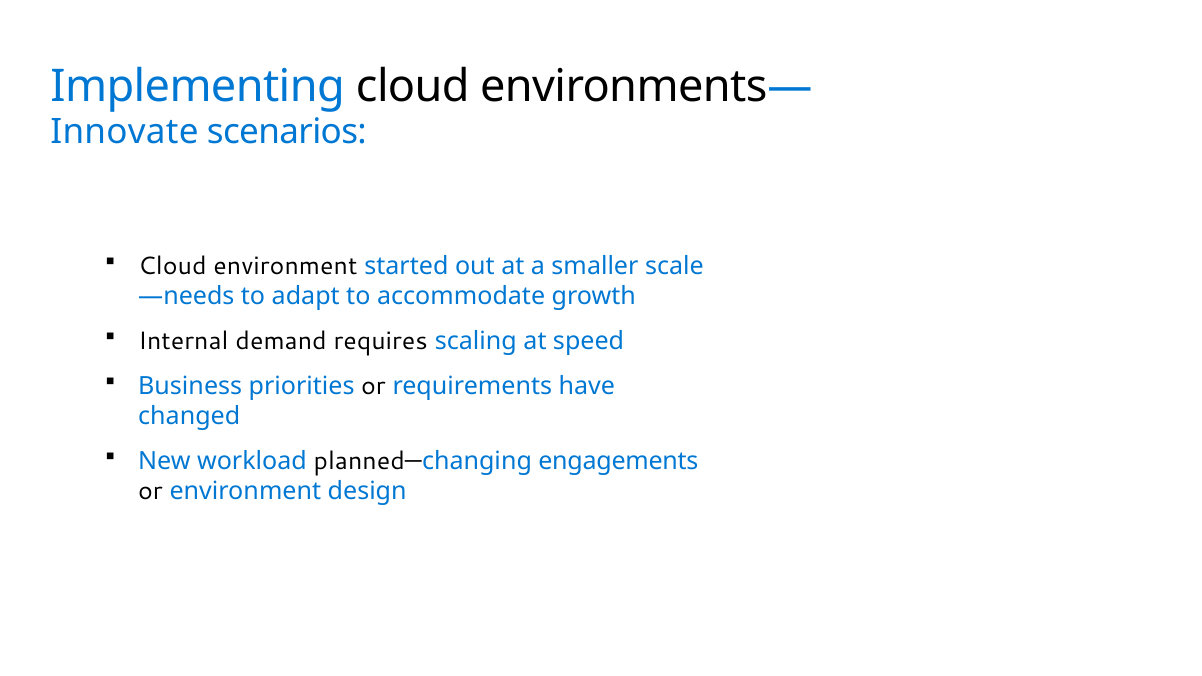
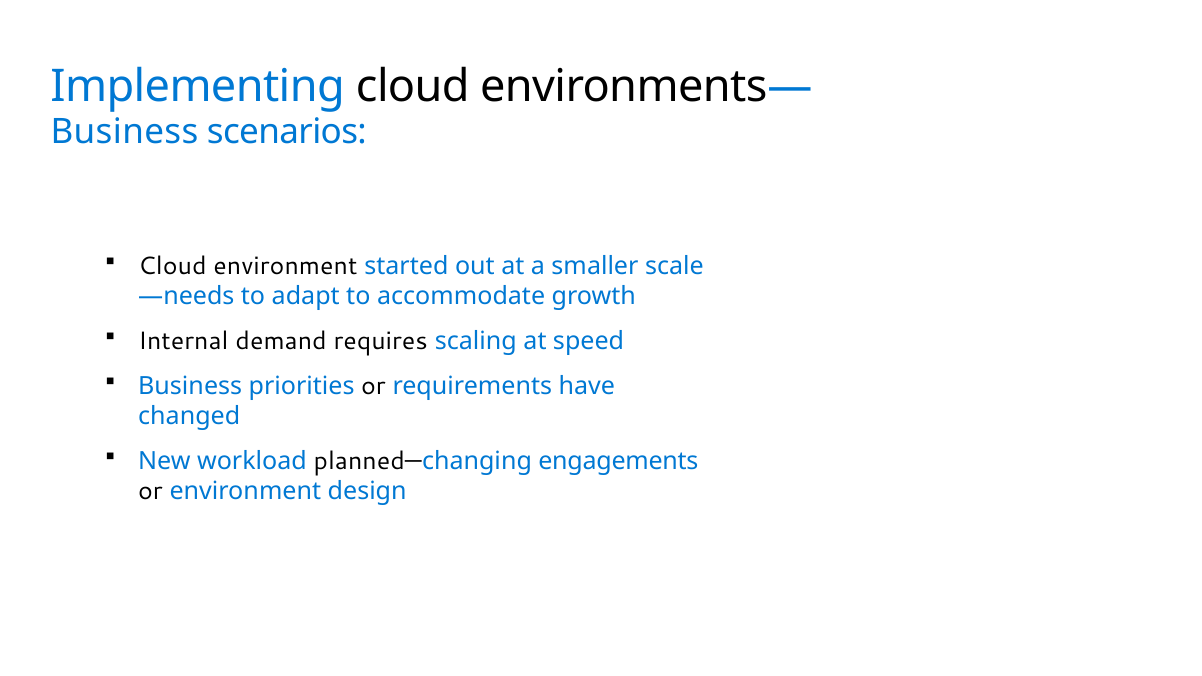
Innovate: Innovate -> Business (124, 132)
